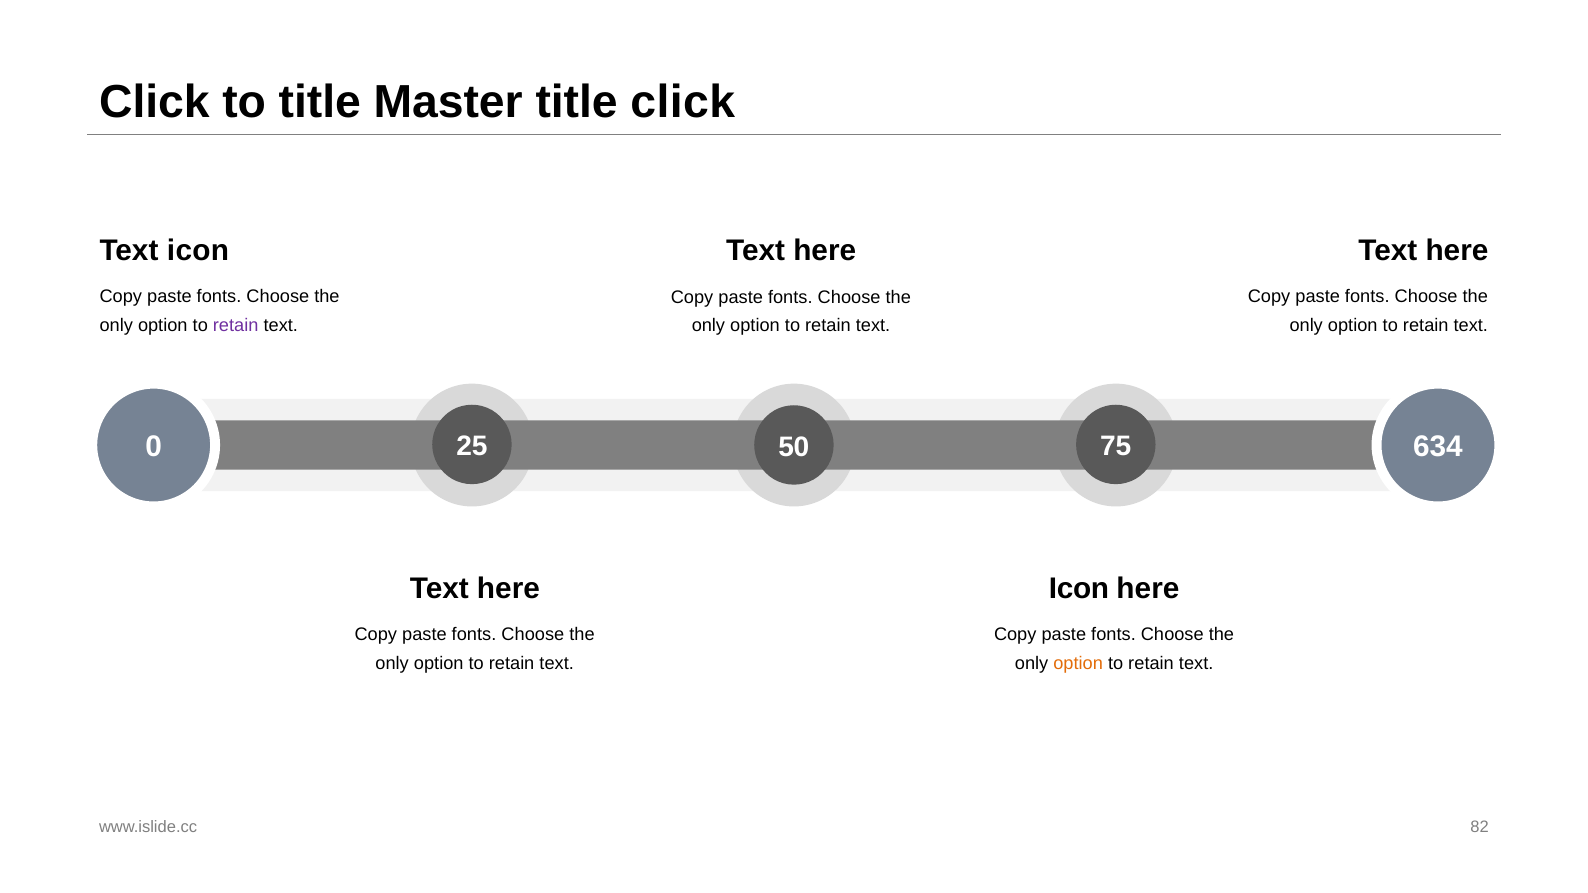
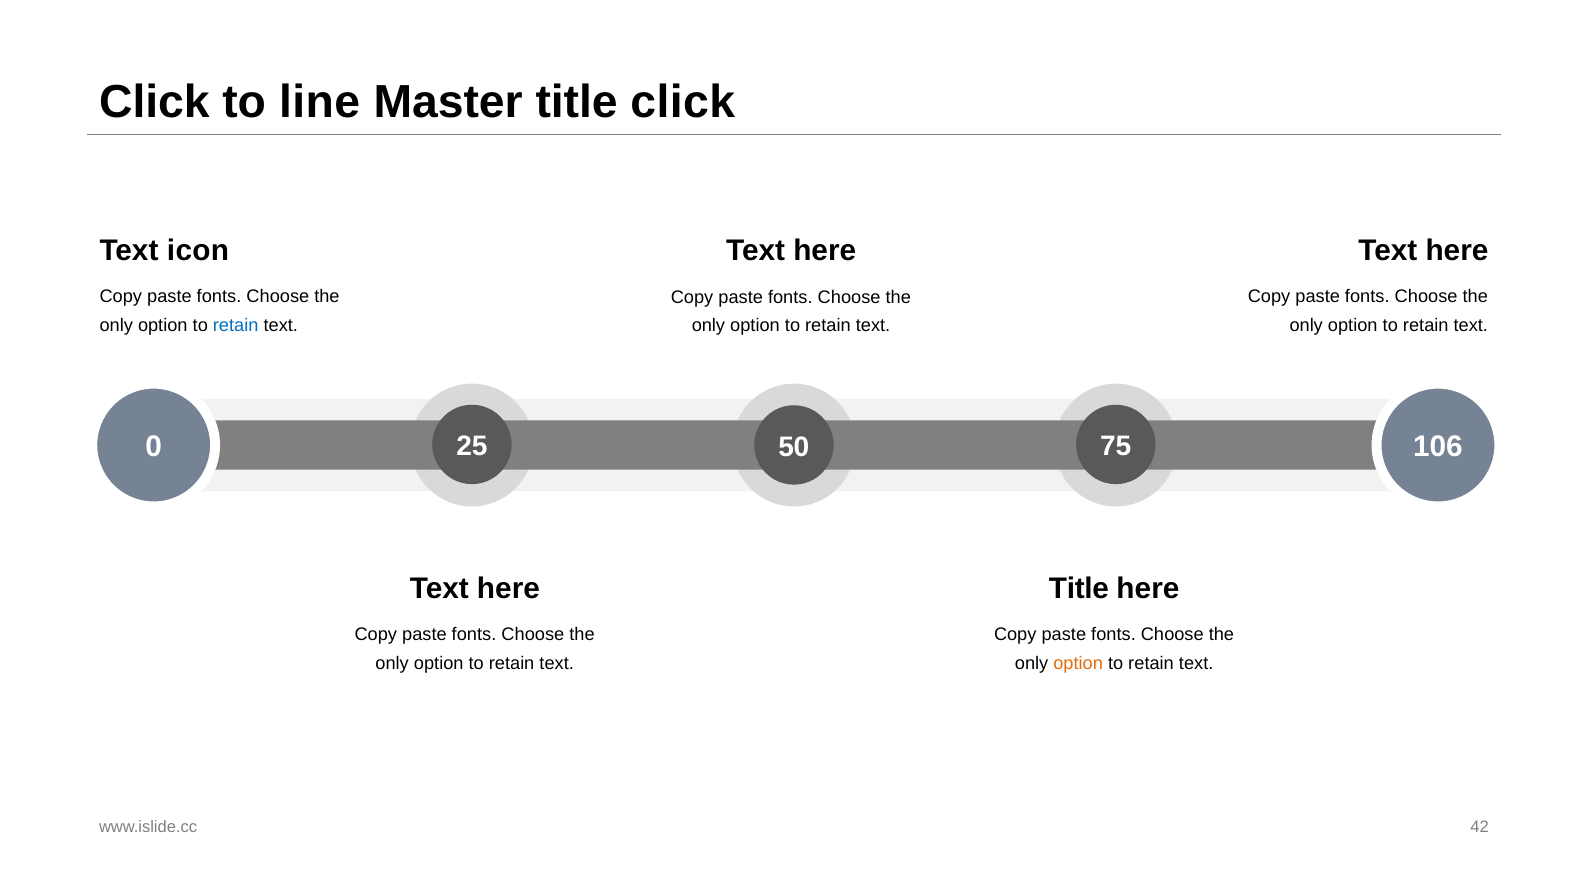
to title: title -> line (320, 103)
retain colour: purple -> blue (236, 325)
634: 634 -> 106 (1438, 447)
Icon: Icon -> Title (1079, 589)
82: 82 -> 42 (1480, 827)
